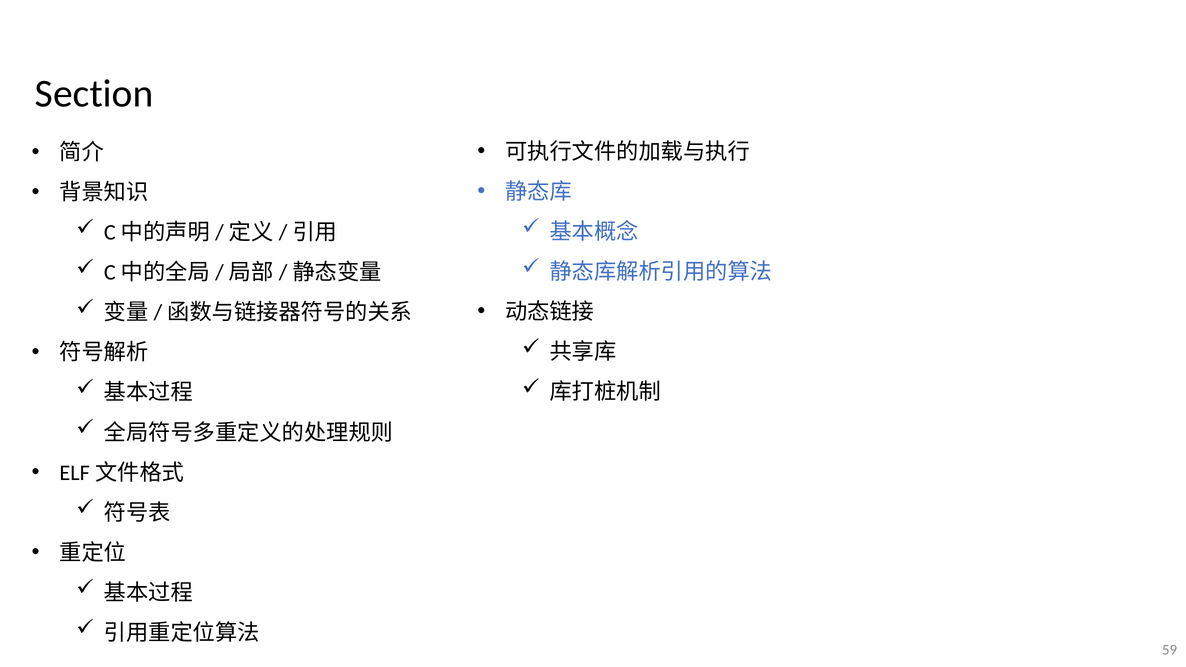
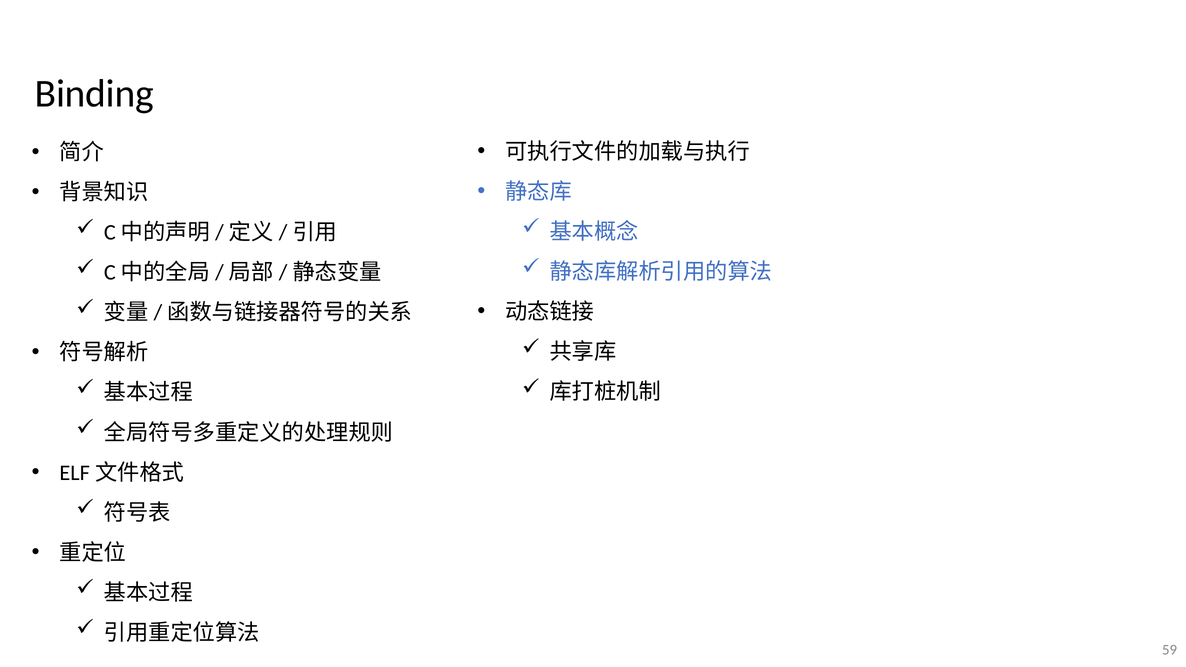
Section: Section -> Binding (94, 94)
